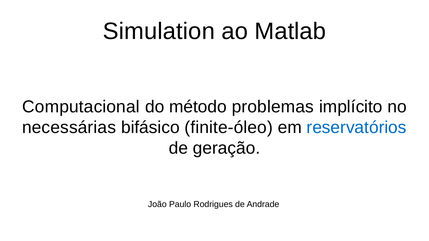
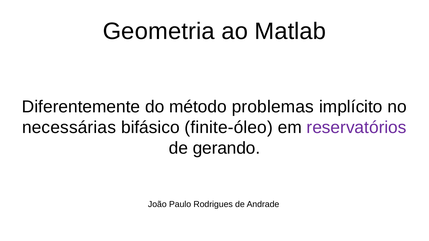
Simulation: Simulation -> Geometria (159, 31)
Computacional: Computacional -> Diferentemente (81, 107)
reservatórios colour: blue -> purple (357, 128)
geração: geração -> gerando (227, 148)
